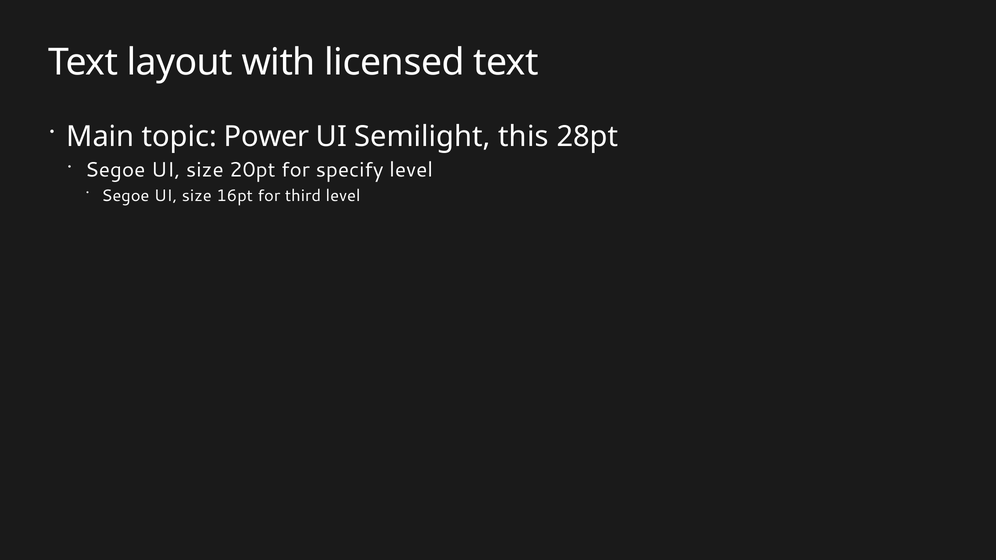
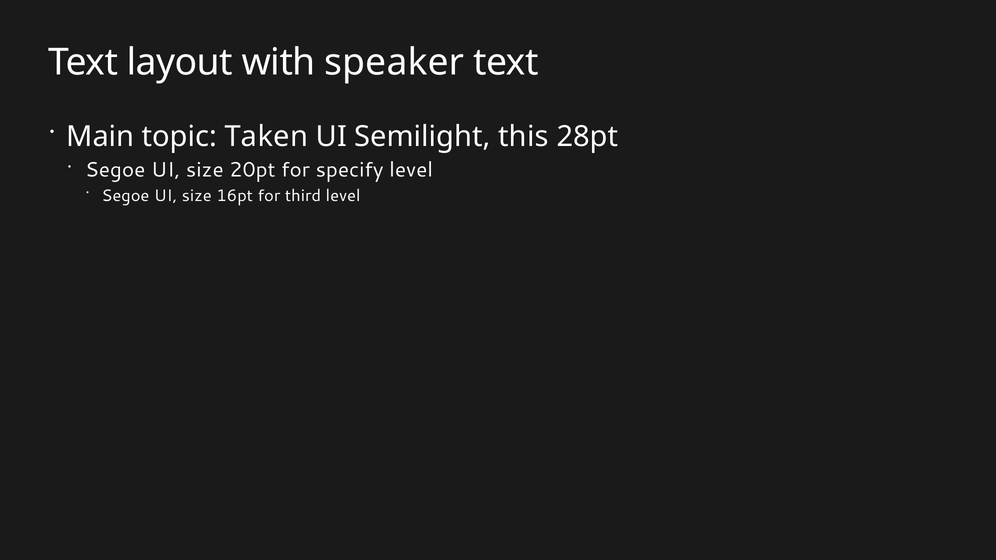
licensed: licensed -> speaker (394, 62)
Power: Power -> Taken (266, 137)
